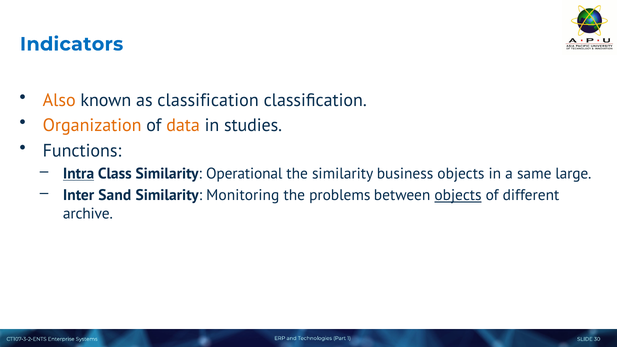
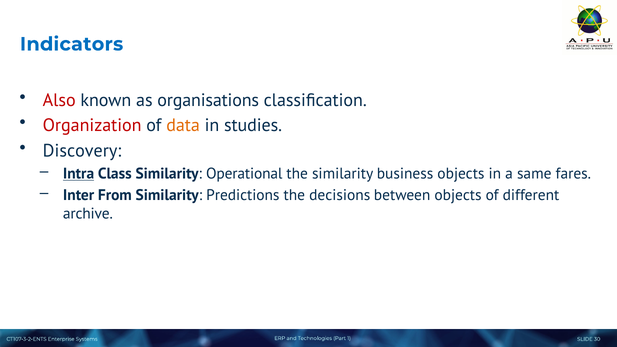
Also colour: orange -> red (59, 100)
as classification: classification -> organisations (208, 100)
Organization colour: orange -> red (92, 125)
Functions: Functions -> Discovery (82, 151)
large: large -> fares (573, 174)
Sand: Sand -> From (115, 195)
Monitoring: Monitoring -> Predictions (243, 195)
problems: problems -> decisions (340, 195)
objects underline: present -> none (458, 195)
